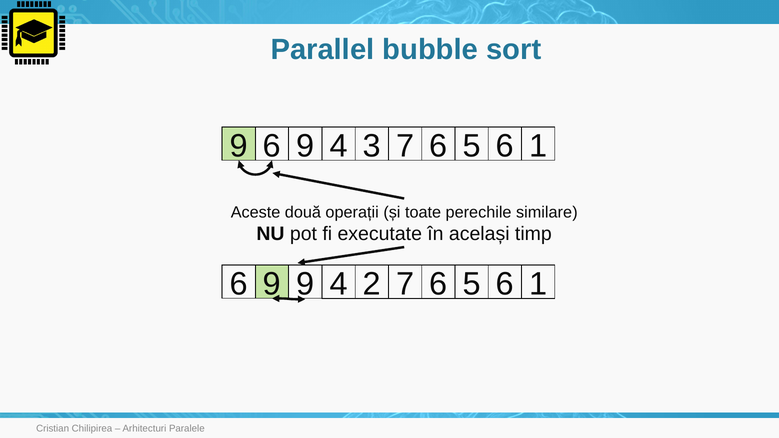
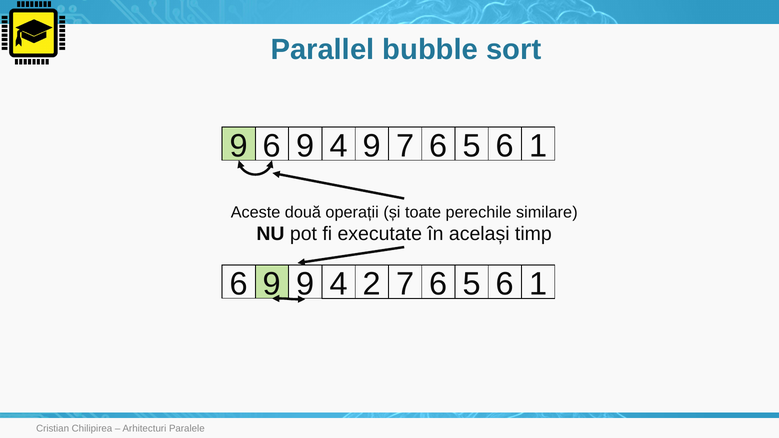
4 3: 3 -> 9 (372, 146)
